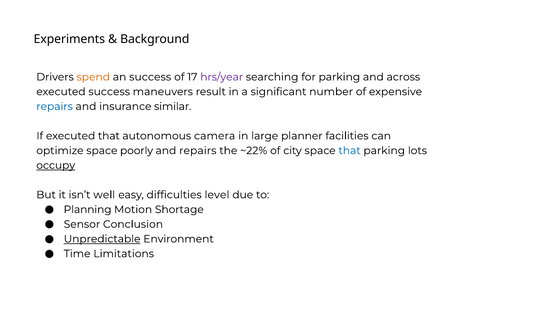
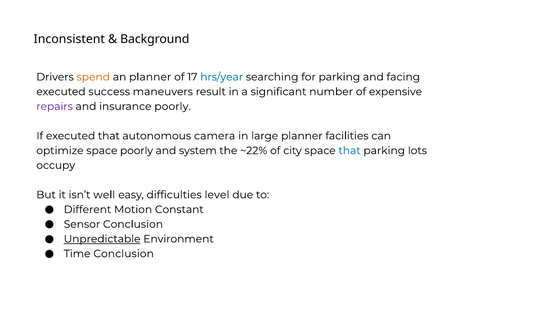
Experiments: Experiments -> Inconsistent (69, 39)
an success: success -> planner (150, 77)
hrs/year colour: purple -> blue (222, 77)
across: across -> facing (403, 77)
repairs colour: blue -> purple (55, 106)
insurance similar: similar -> poorly (173, 106)
and repairs: repairs -> system (198, 151)
occupy underline: present -> none (56, 165)
Planning: Planning -> Different (88, 209)
Shortage: Shortage -> Constant (179, 209)
Time Limitations: Limitations -> Conclusion (124, 254)
